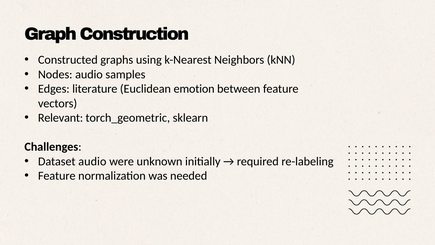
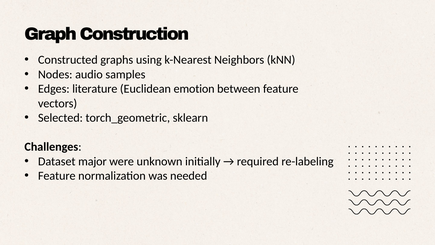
Relevant: Relevant -> Selected (60, 118)
Dataset audio: audio -> major (92, 161)
